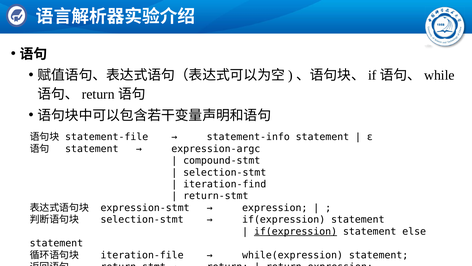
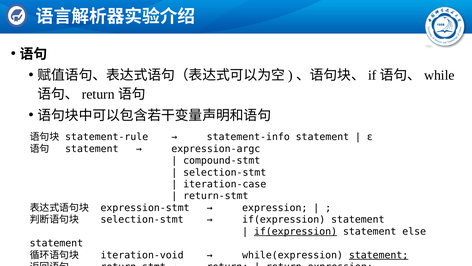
statement-file: statement-file -> statement-rule (107, 137)
iteration-find: iteration-find -> iteration-case (225, 184)
iteration-file: iteration-file -> iteration-void (142, 255)
statement underline: none -> present (379, 255)
